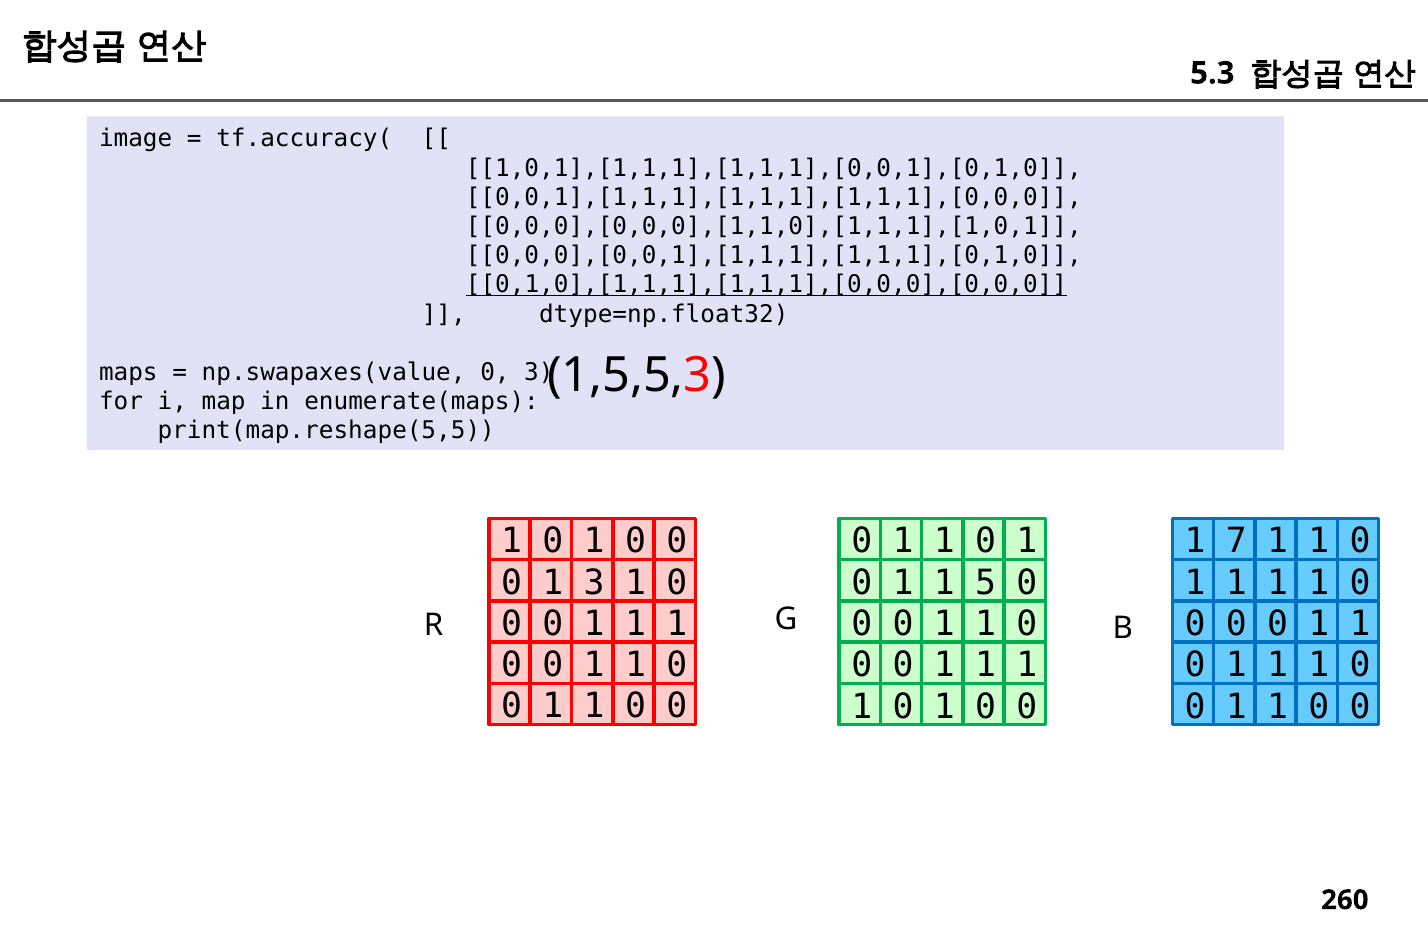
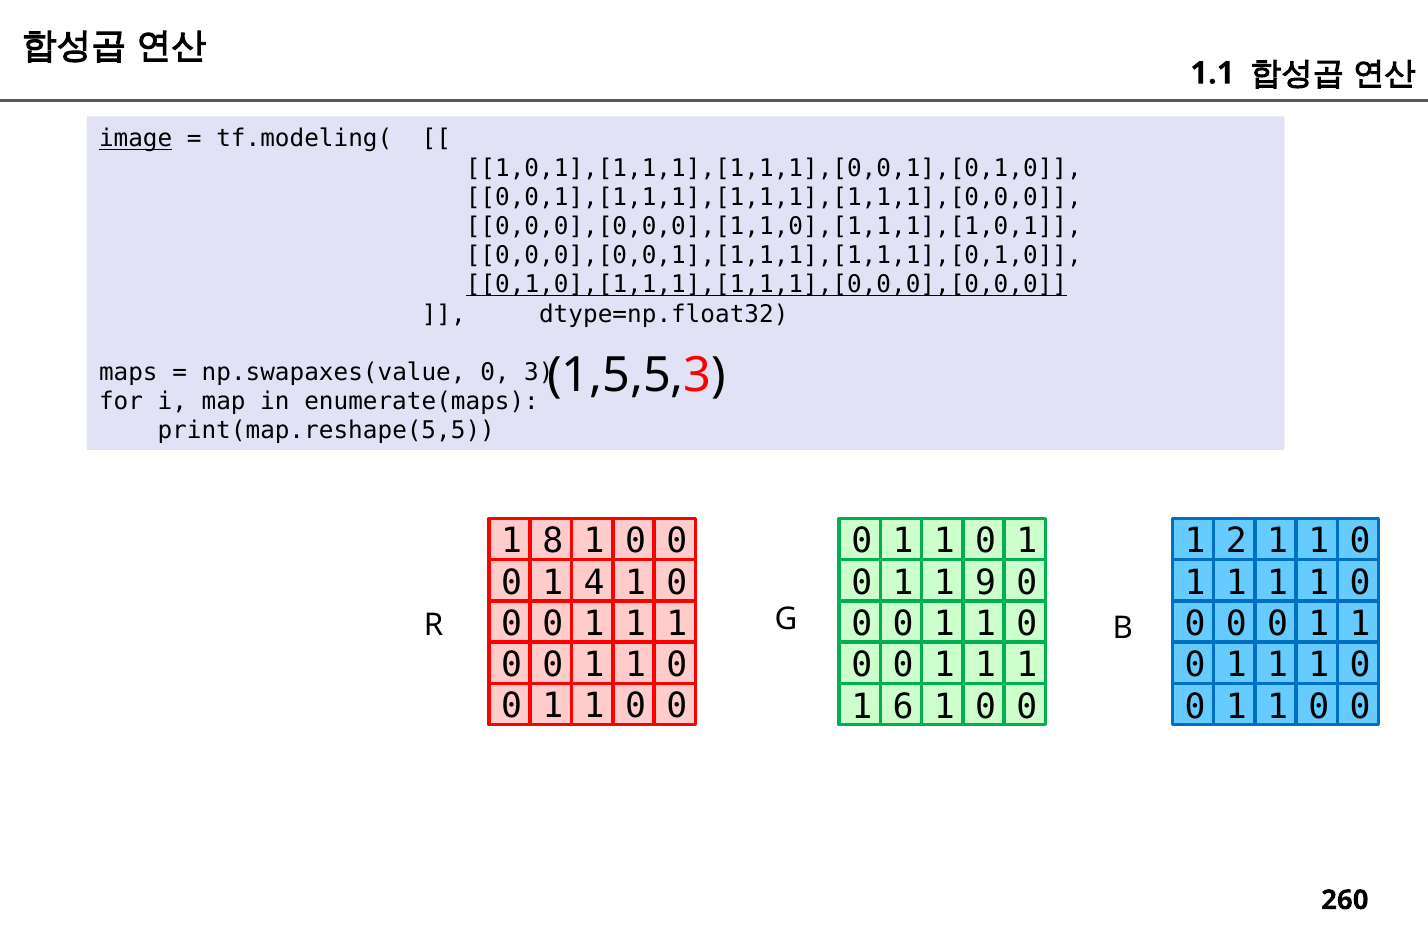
5.3: 5.3 -> 1.1 (1212, 73)
image underline: none -> present (136, 139)
tf.accuracy(: tf.accuracy( -> tf.modeling( (304, 139)
0: 0 -> 8 (553, 541)
7: 7 -> 2 (1236, 541)
1 3: 3 -> 4 (594, 583)
5: 5 -> 9 (986, 583)
0: 0 -> 6 (903, 707)
